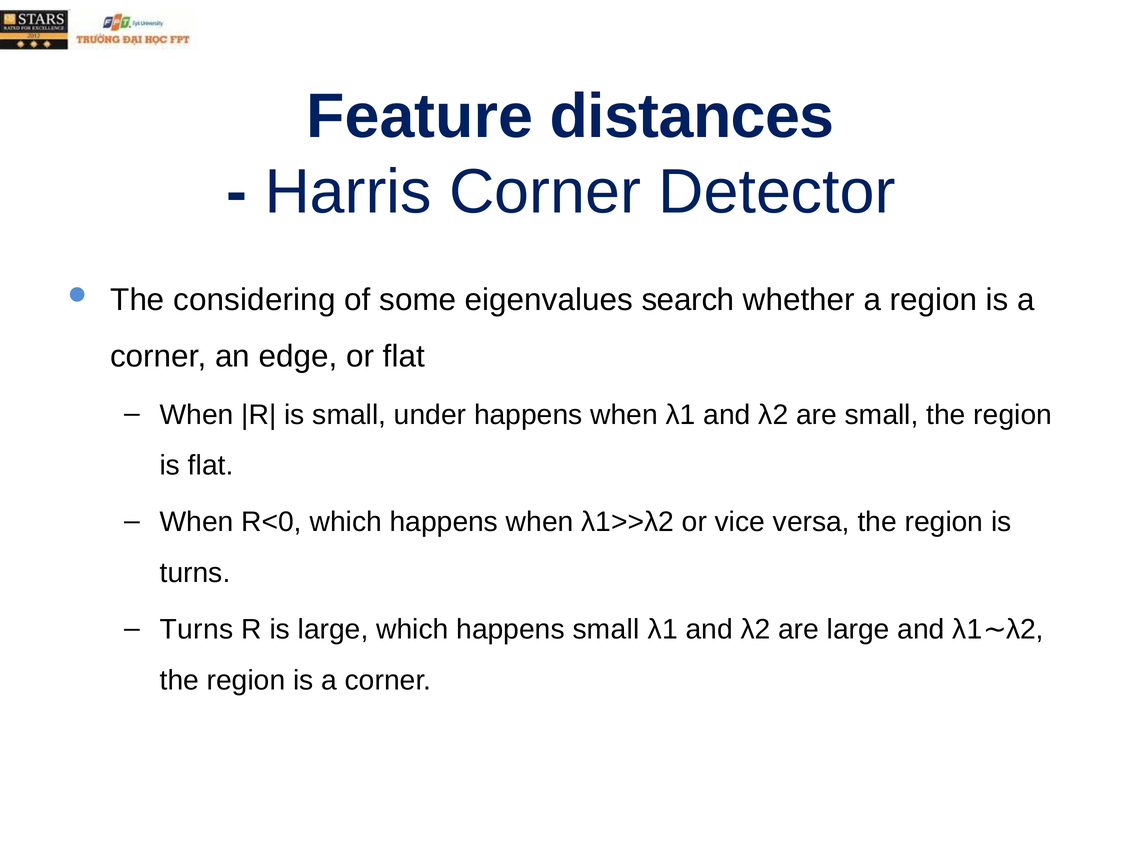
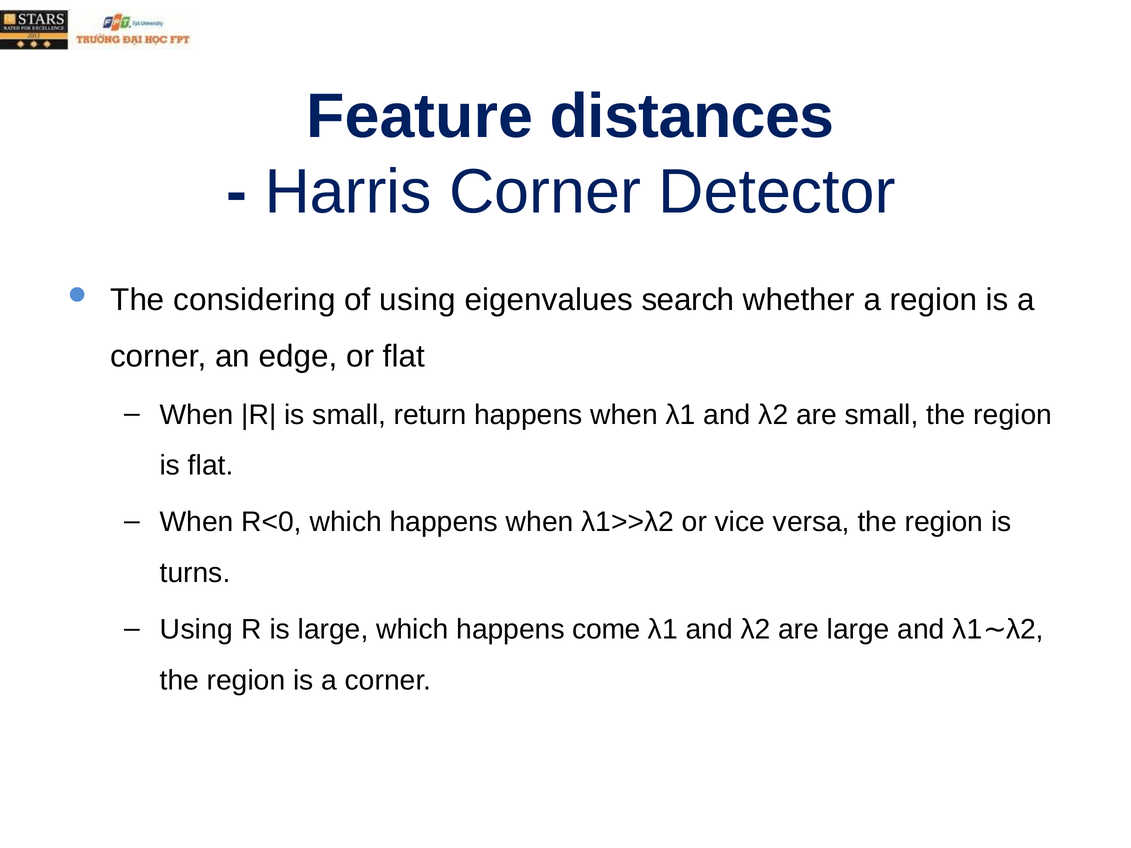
of some: some -> using (418, 300)
under: under -> return (430, 415)
Turns: Turns -> Using (197, 630)
happens small: small -> come (606, 630)
